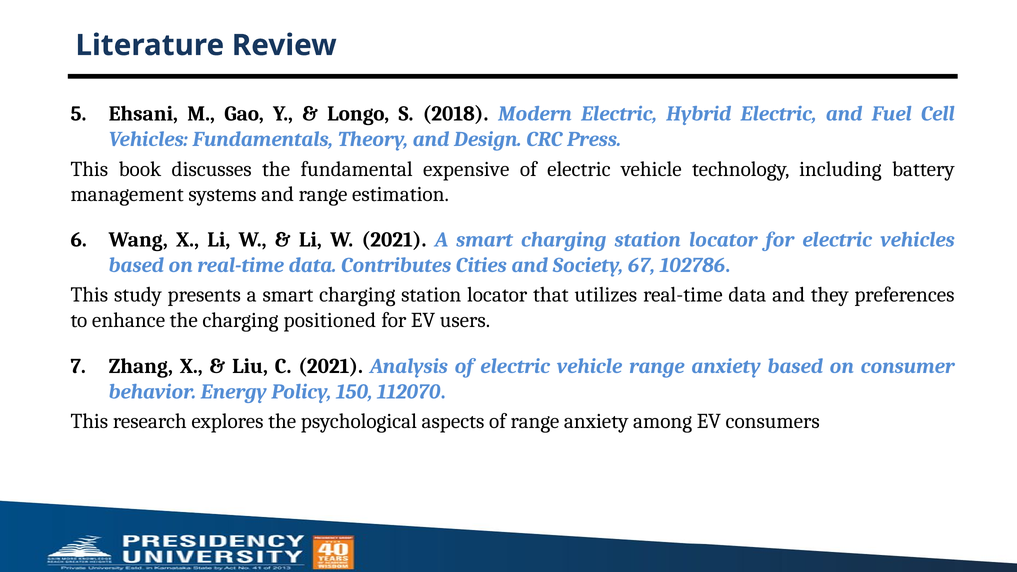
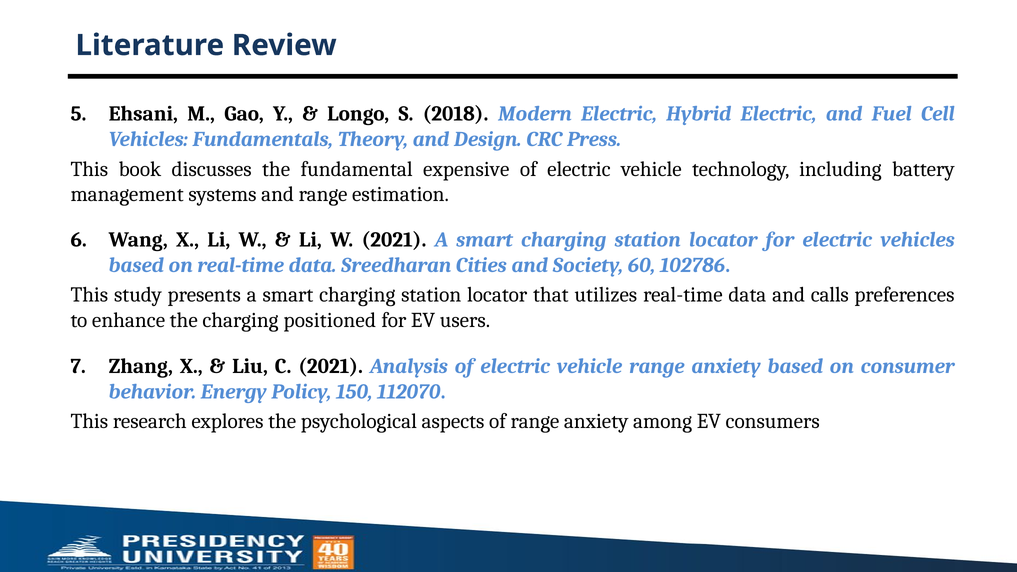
Contributes: Contributes -> Sreedharan (396, 265)
67: 67 -> 60 (642, 265)
they: they -> calls (830, 295)
